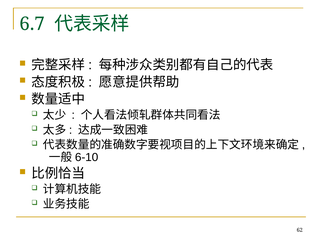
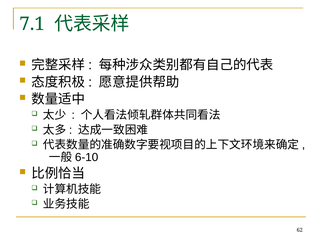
6.7: 6.7 -> 7.1 (32, 24)
